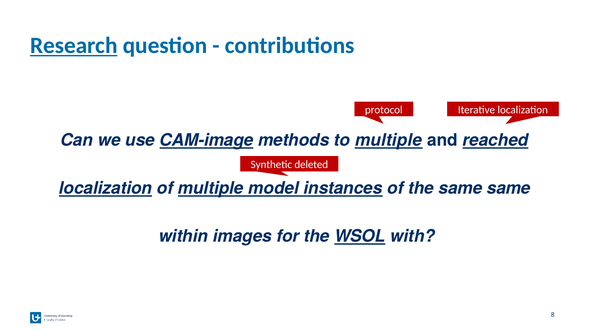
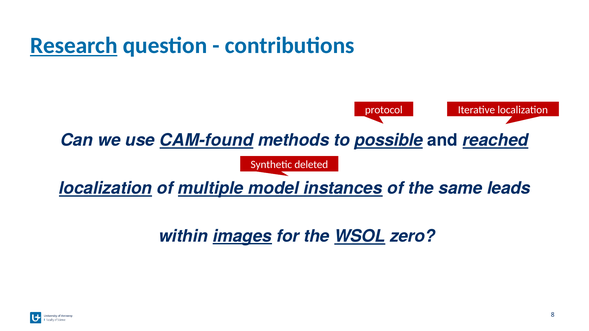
CAM-image: CAM-image -> CAM-found (206, 140)
to multiple: multiple -> possible (389, 140)
same same: same -> leads (509, 188)
images underline: none -> present (242, 237)
with: with -> zero (413, 237)
